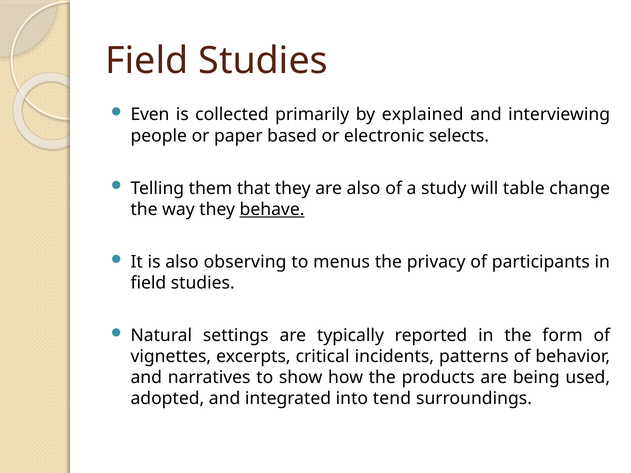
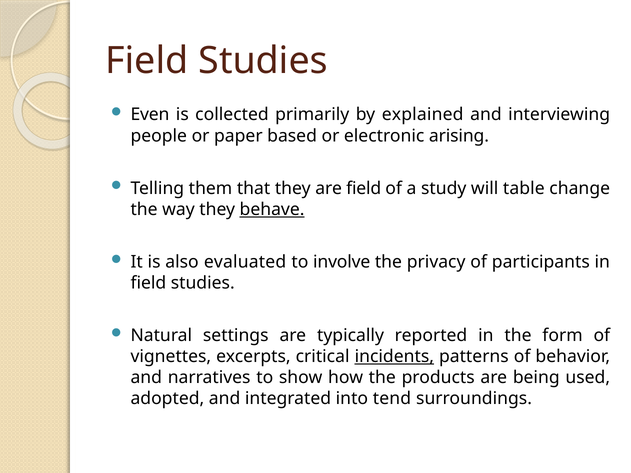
selects: selects -> arising (459, 136)
are also: also -> field (364, 188)
observing: observing -> evaluated (245, 262)
menus: menus -> involve (342, 262)
incidents underline: none -> present (394, 357)
